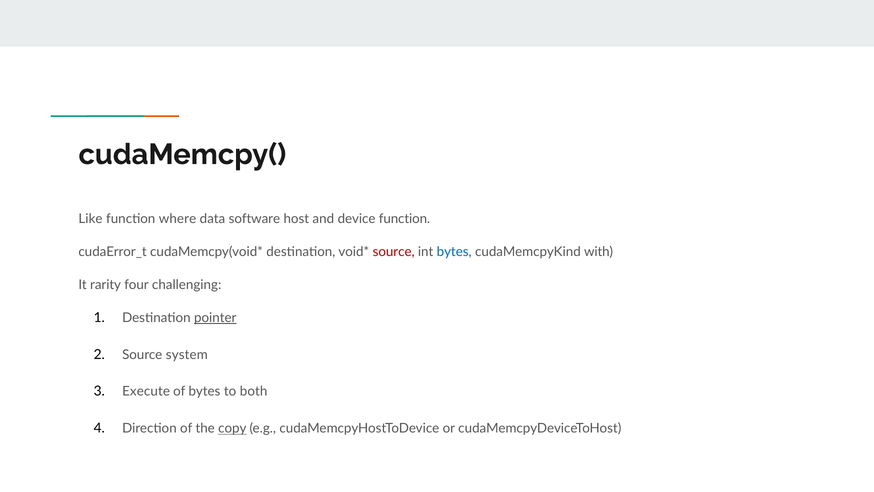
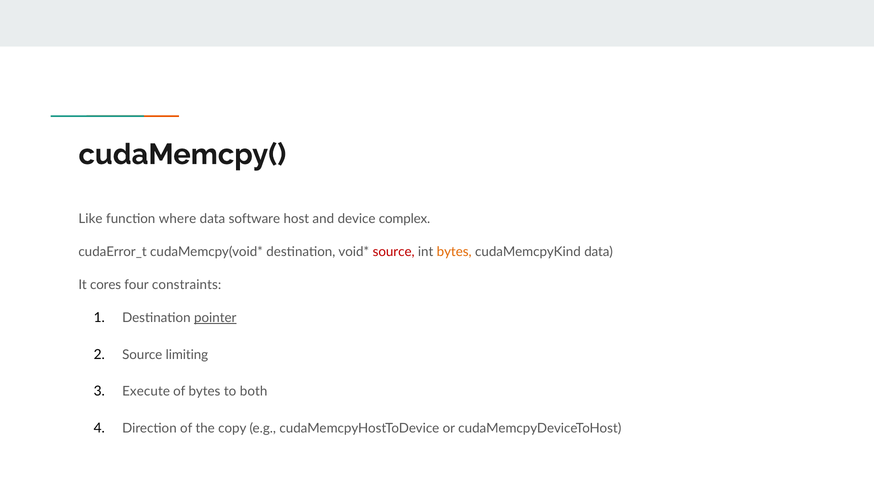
device function: function -> complex (405, 219)
bytes colour: blue -> orange (454, 252)
cudaMemcpyKind with: with -> data (599, 252)
rarity: rarity -> cores (106, 285)
challenging: challenging -> constraints (187, 285)
system: system -> limiting (187, 354)
copy underline: present -> none (232, 428)
